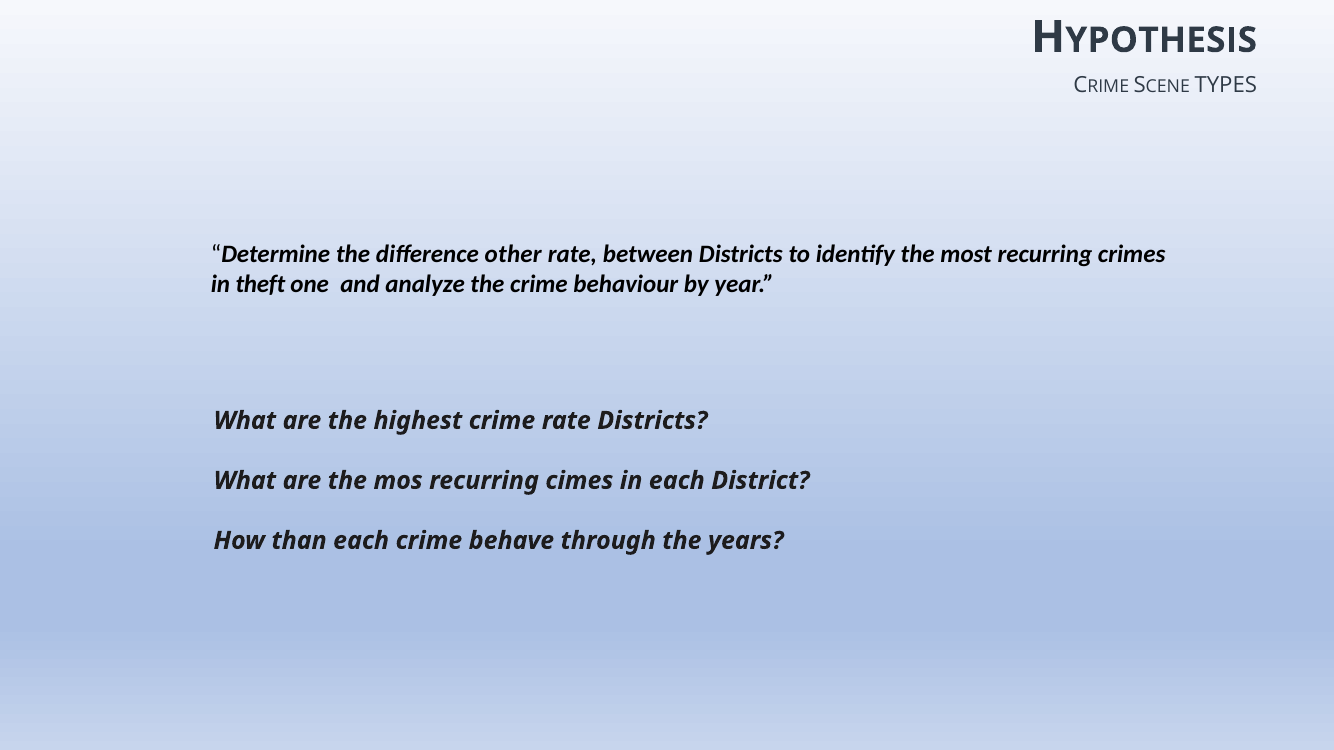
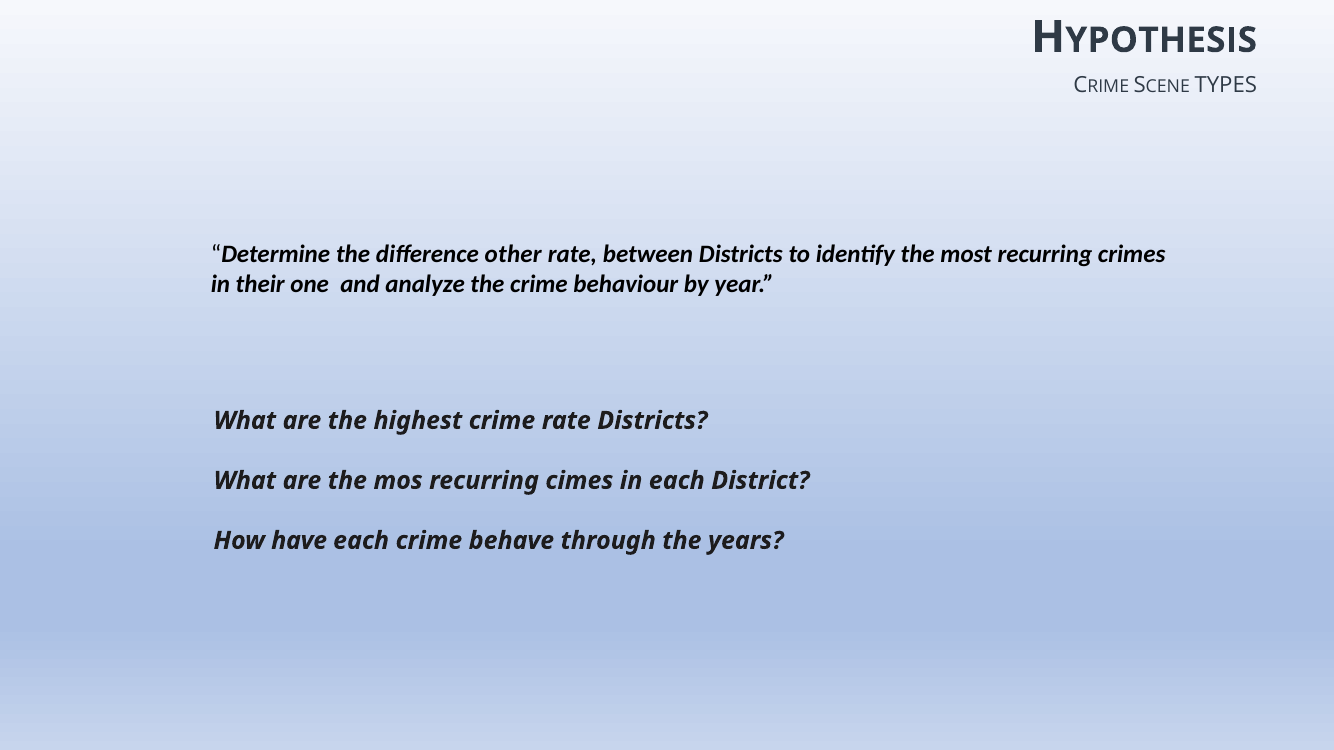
theft: theft -> their (260, 284)
than: than -> have (299, 541)
